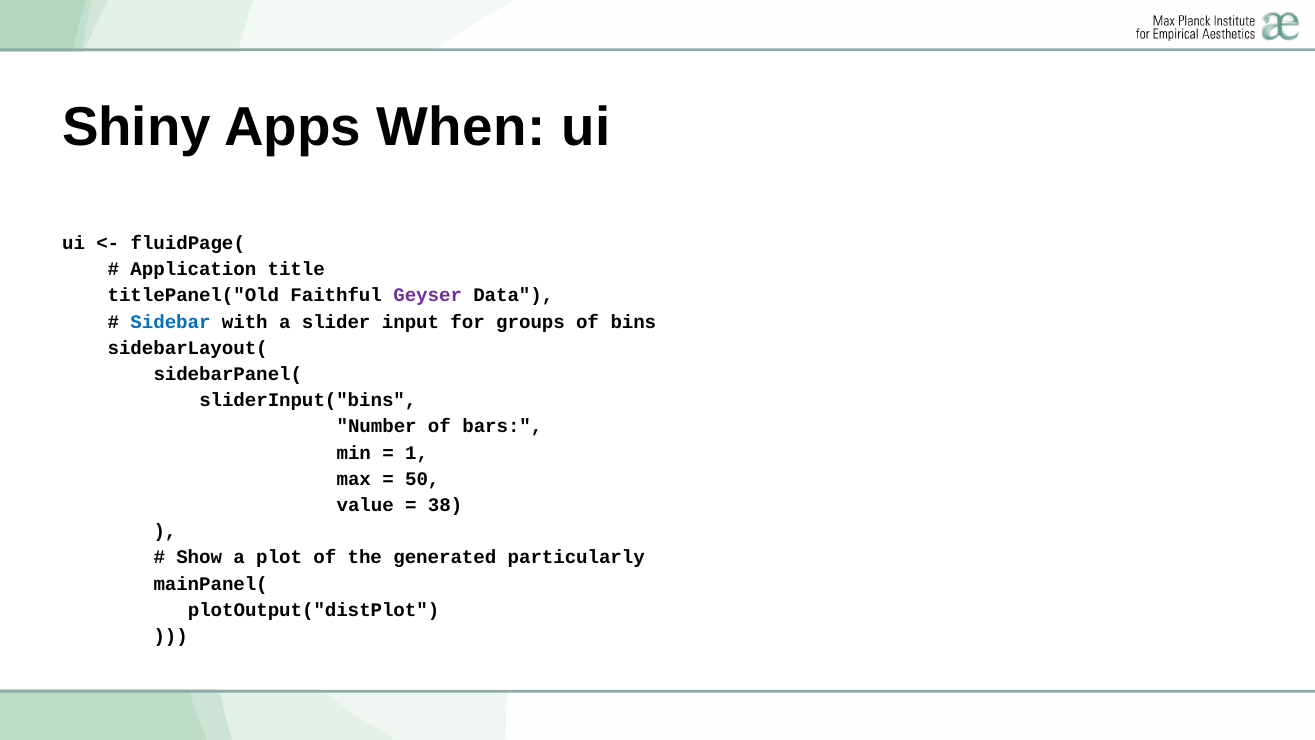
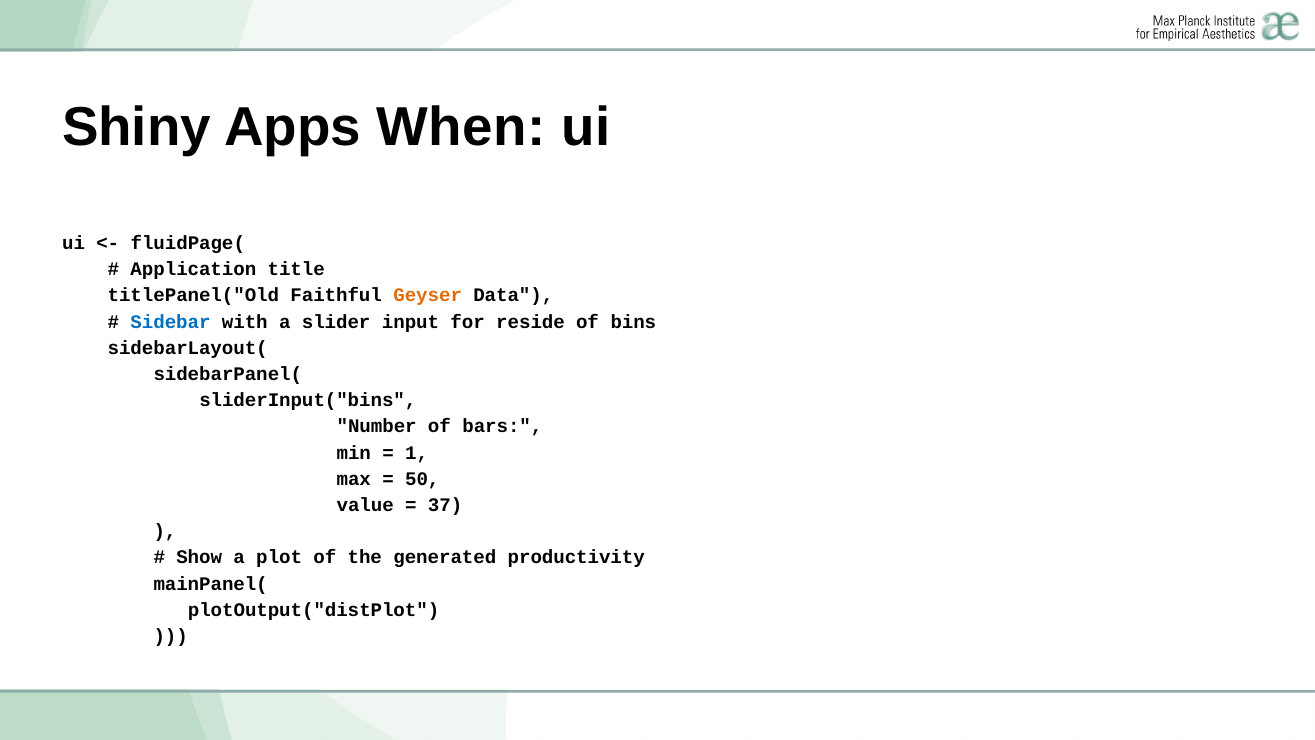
Geyser colour: purple -> orange (428, 295)
groups: groups -> reside (531, 322)
38: 38 -> 37 (445, 505)
particularly: particularly -> productivity (576, 557)
